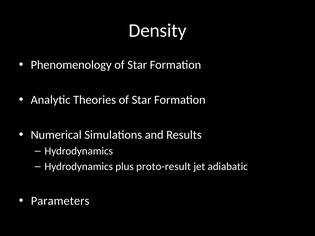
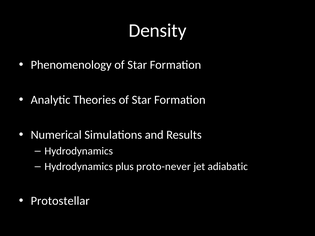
proto-result: proto-result -> proto-never (164, 167)
Parameters: Parameters -> Protostellar (60, 201)
